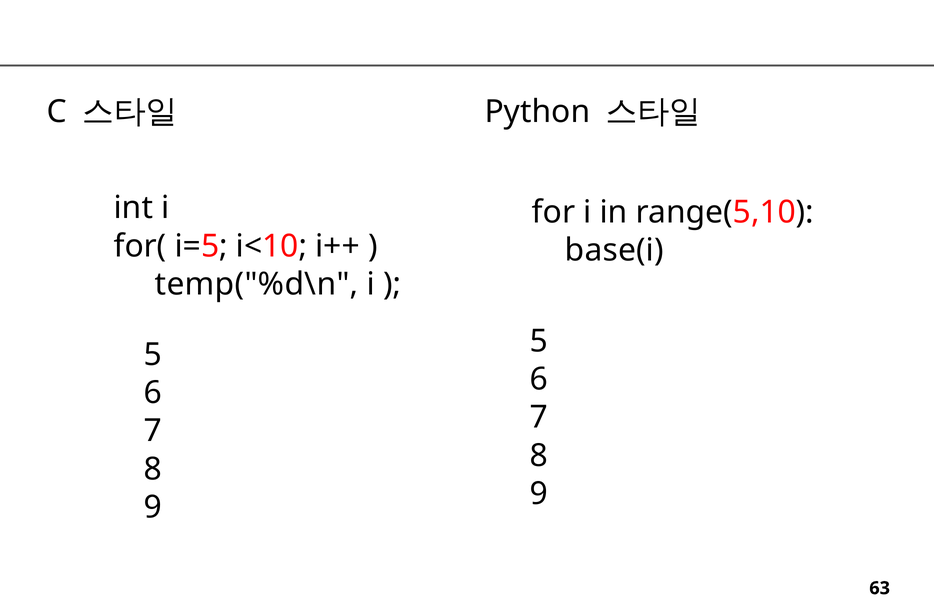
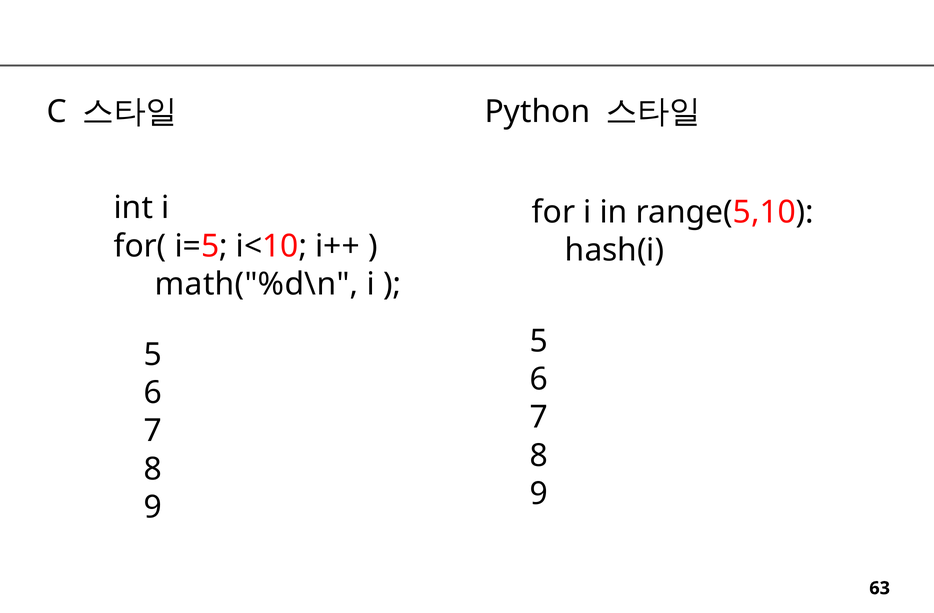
base(i: base(i -> hash(i (615, 251)
temp("%d\n: temp("%d\n -> math("%d\n (257, 285)
